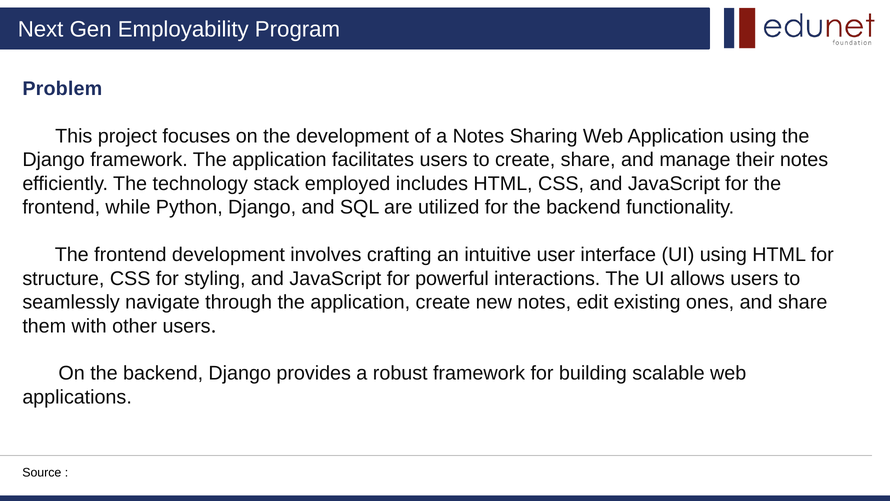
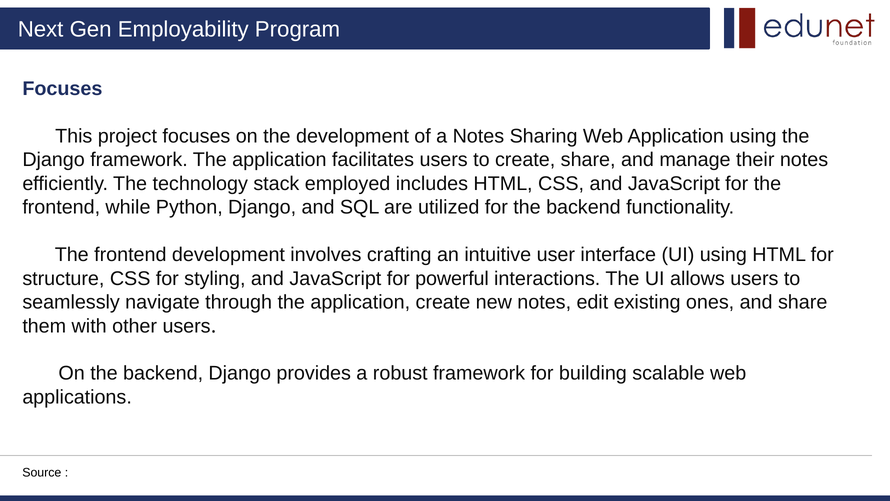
Problem: Problem -> Focuses (62, 89)
